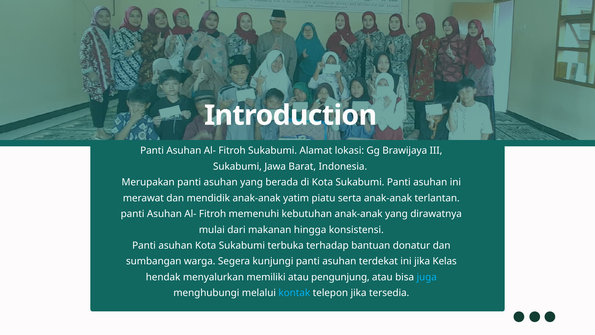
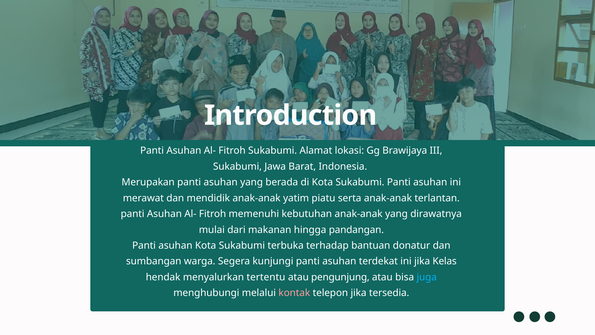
konsistensi: konsistensi -> pandangan (356, 230)
memiliki: memiliki -> tertentu (266, 277)
kontak colour: light blue -> pink (294, 293)
